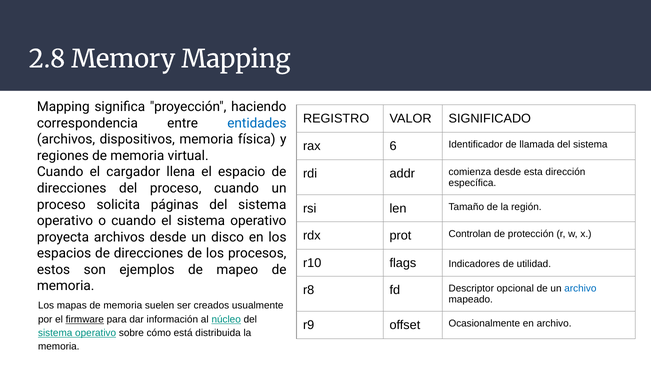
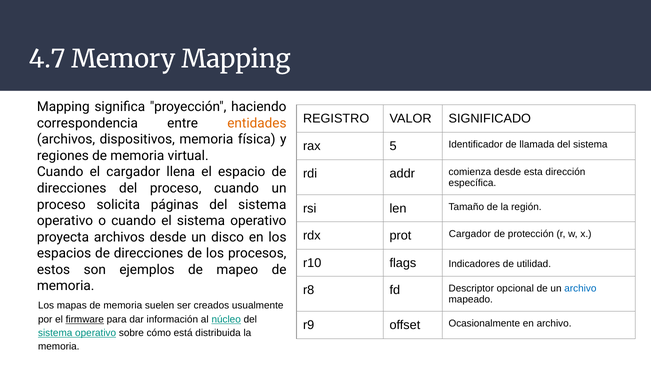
2.8: 2.8 -> 4.7 (47, 59)
entidades colour: blue -> orange (257, 123)
6: 6 -> 5 (393, 146)
prot Controlan: Controlan -> Cargador (470, 234)
